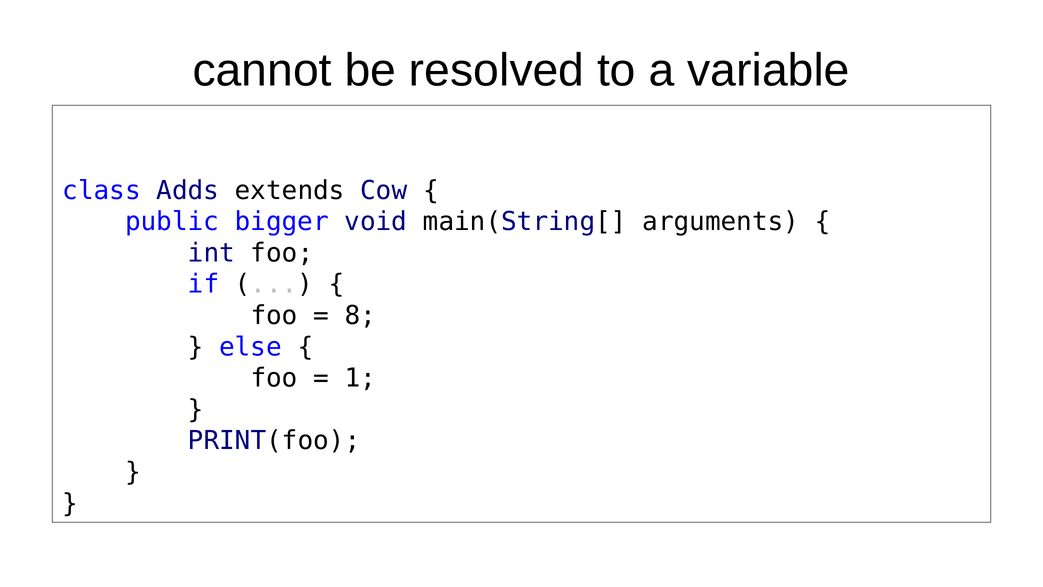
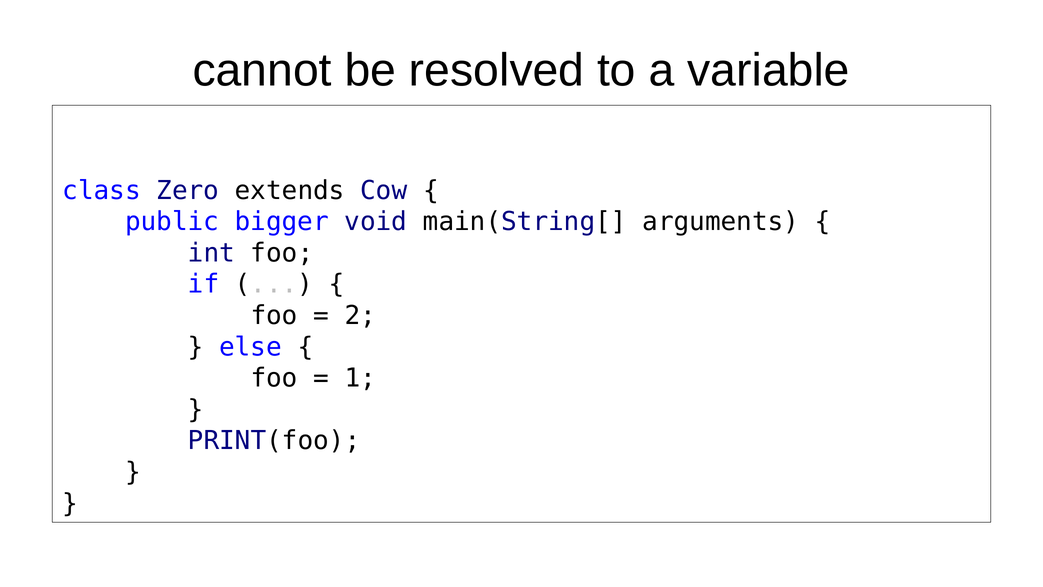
Adds: Adds -> Zero (188, 190)
8: 8 -> 2 (360, 315)
